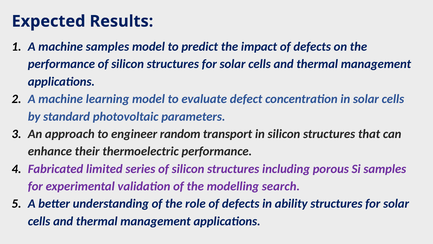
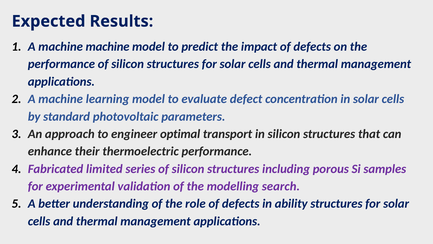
machine samples: samples -> machine (108, 47)
random: random -> optimal (180, 134)
